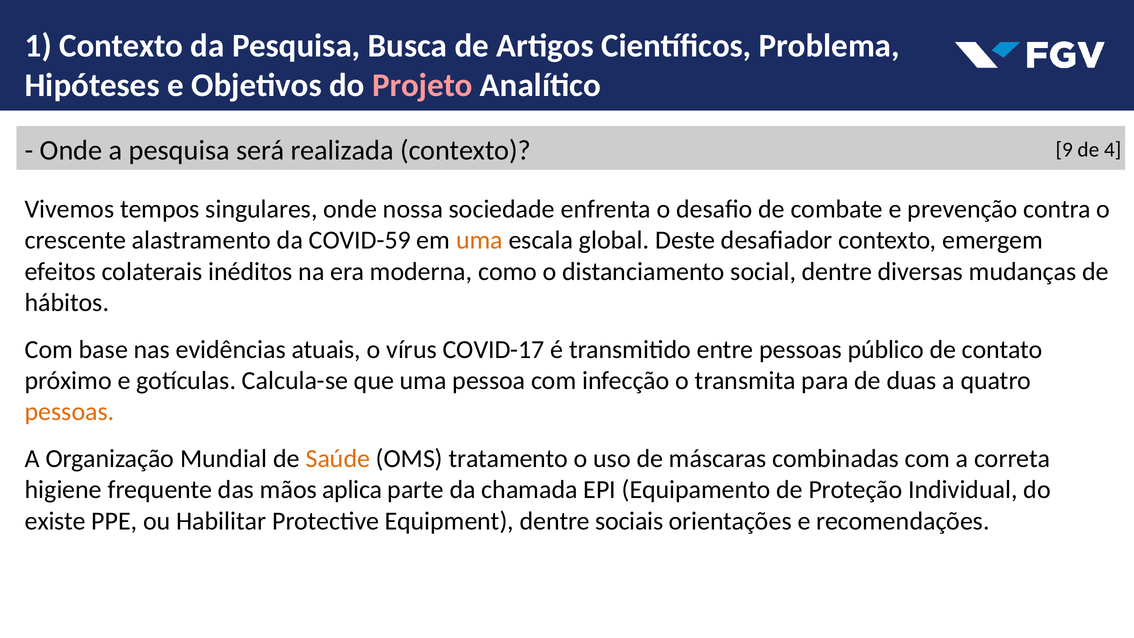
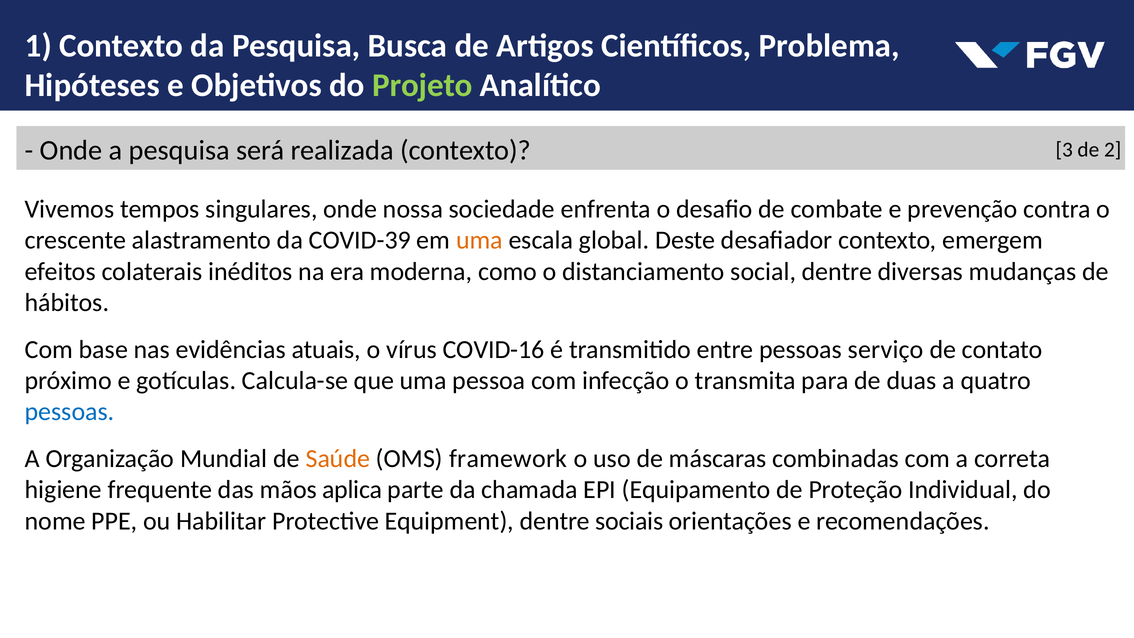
Projeto colour: pink -> light green (422, 85)
9: 9 -> 3 (1064, 150)
4: 4 -> 2 (1113, 150)
COVID-59: COVID-59 -> COVID-39 (360, 240)
COVID-17: COVID-17 -> COVID-16 (494, 349)
público: público -> serviço (886, 349)
pessoas colour: orange -> blue (70, 412)
tratamento: tratamento -> framework (508, 458)
existe: existe -> nome (55, 521)
